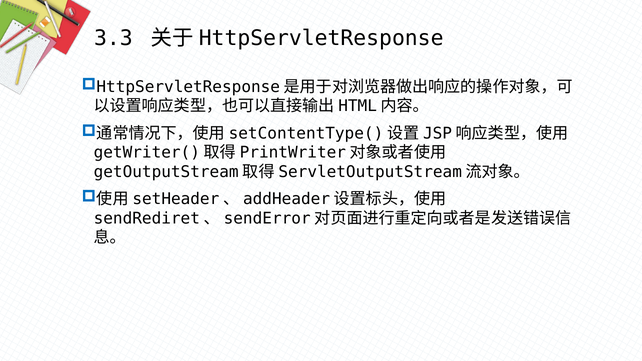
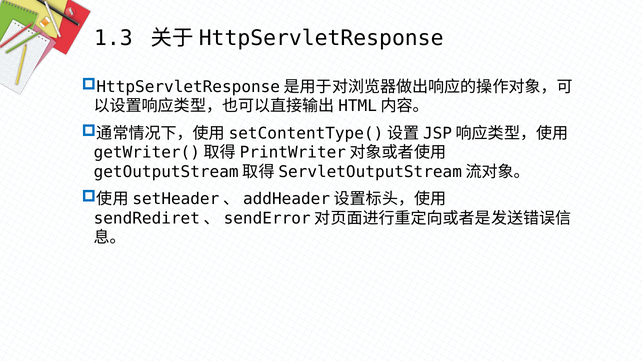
3.3: 3.3 -> 1.3 (113, 38)
